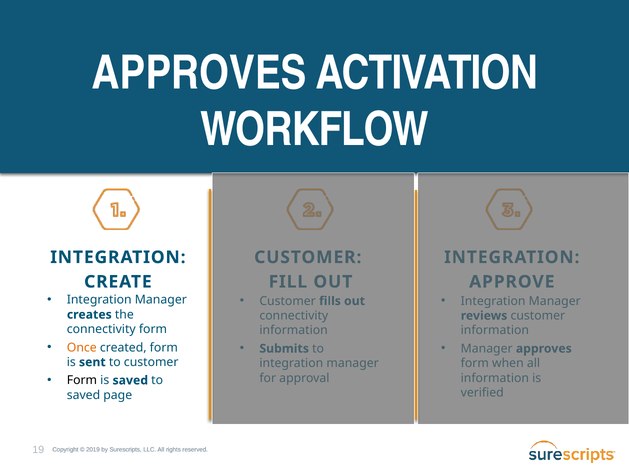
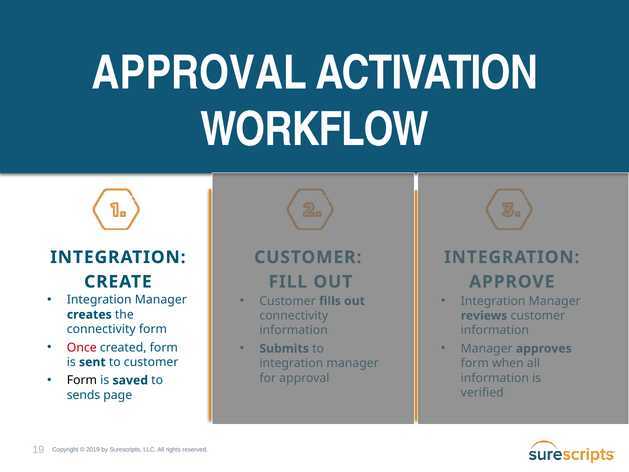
APPROVES: APPROVES -> APPROVAL (199, 73)
Once colour: orange -> red (82, 347)
saved: saved -> sends (84, 395)
